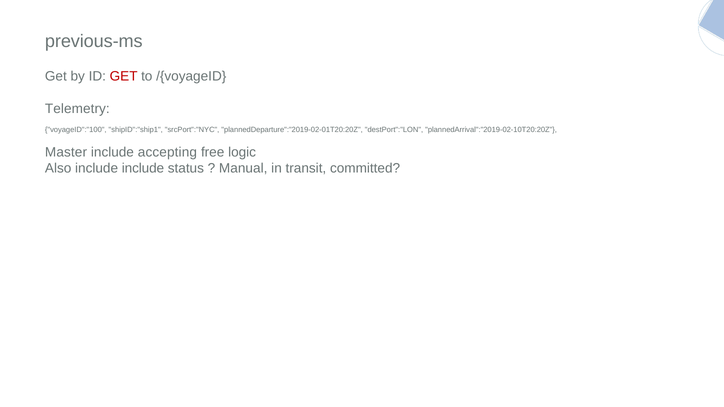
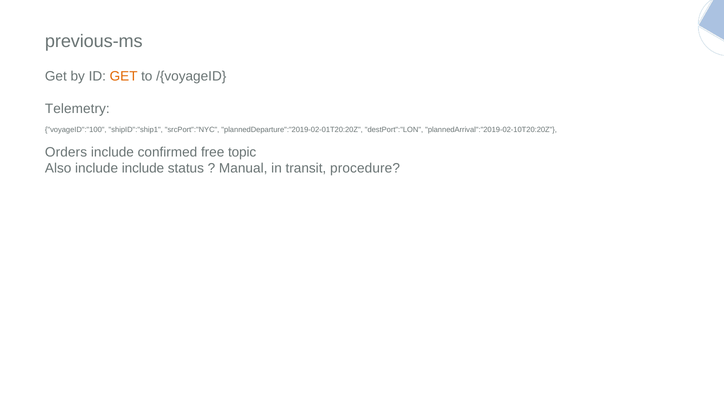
GET colour: red -> orange (124, 76)
Master: Master -> Orders (66, 152)
accepting: accepting -> confirmed (167, 152)
logic: logic -> topic (242, 152)
committed: committed -> procedure (365, 169)
